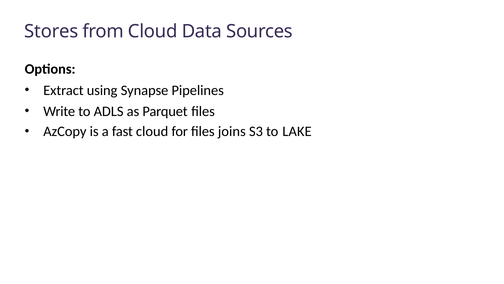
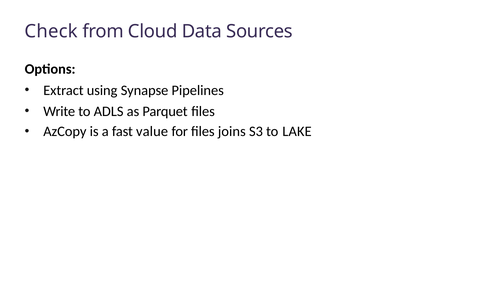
Stores: Stores -> Check (51, 31)
fast cloud: cloud -> value (152, 131)
